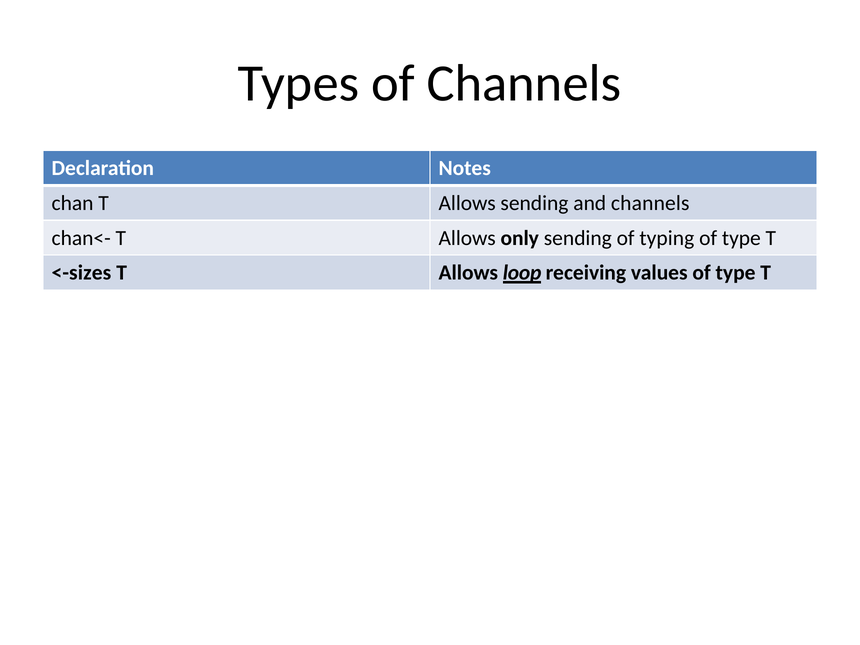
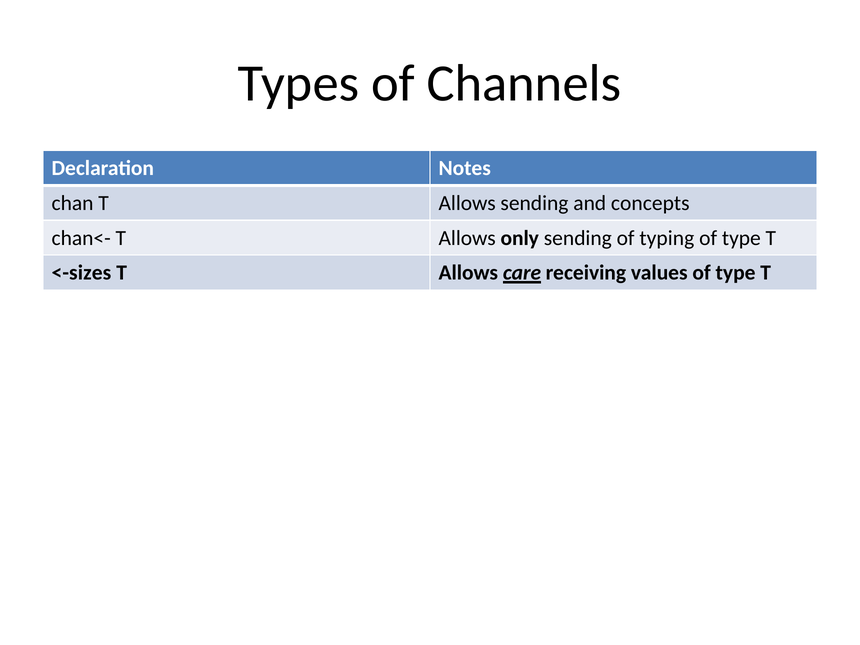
and channels: channels -> concepts (650, 203)
loop: loop -> care (522, 273)
